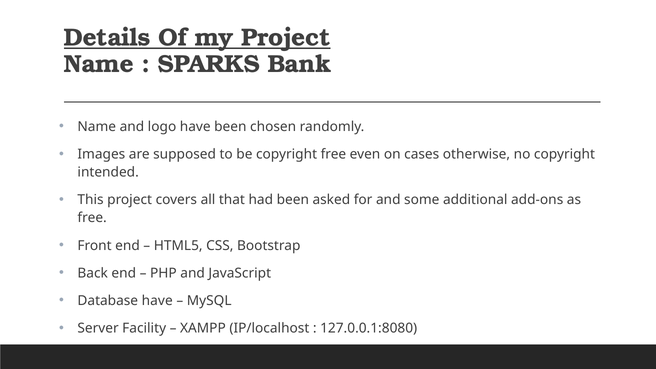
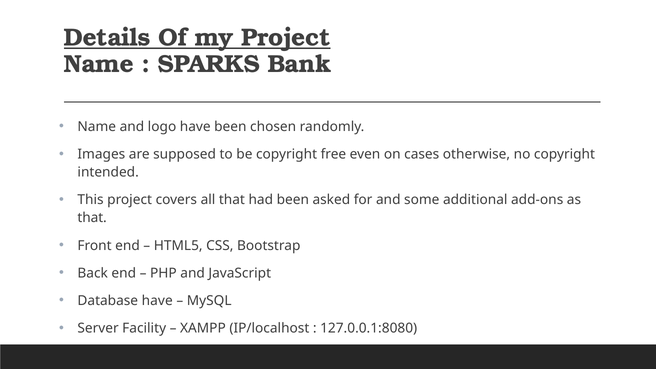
free: free -> that (92, 218)
